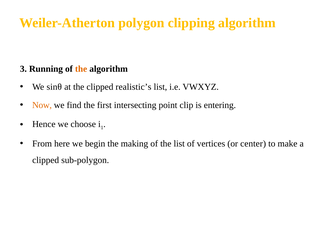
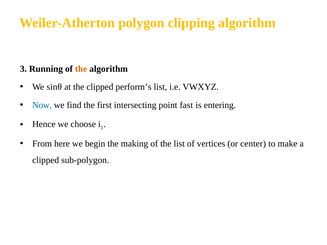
realistic’s: realistic’s -> perform’s (133, 87)
Now colour: orange -> blue (42, 105)
clip: clip -> fast (186, 105)
